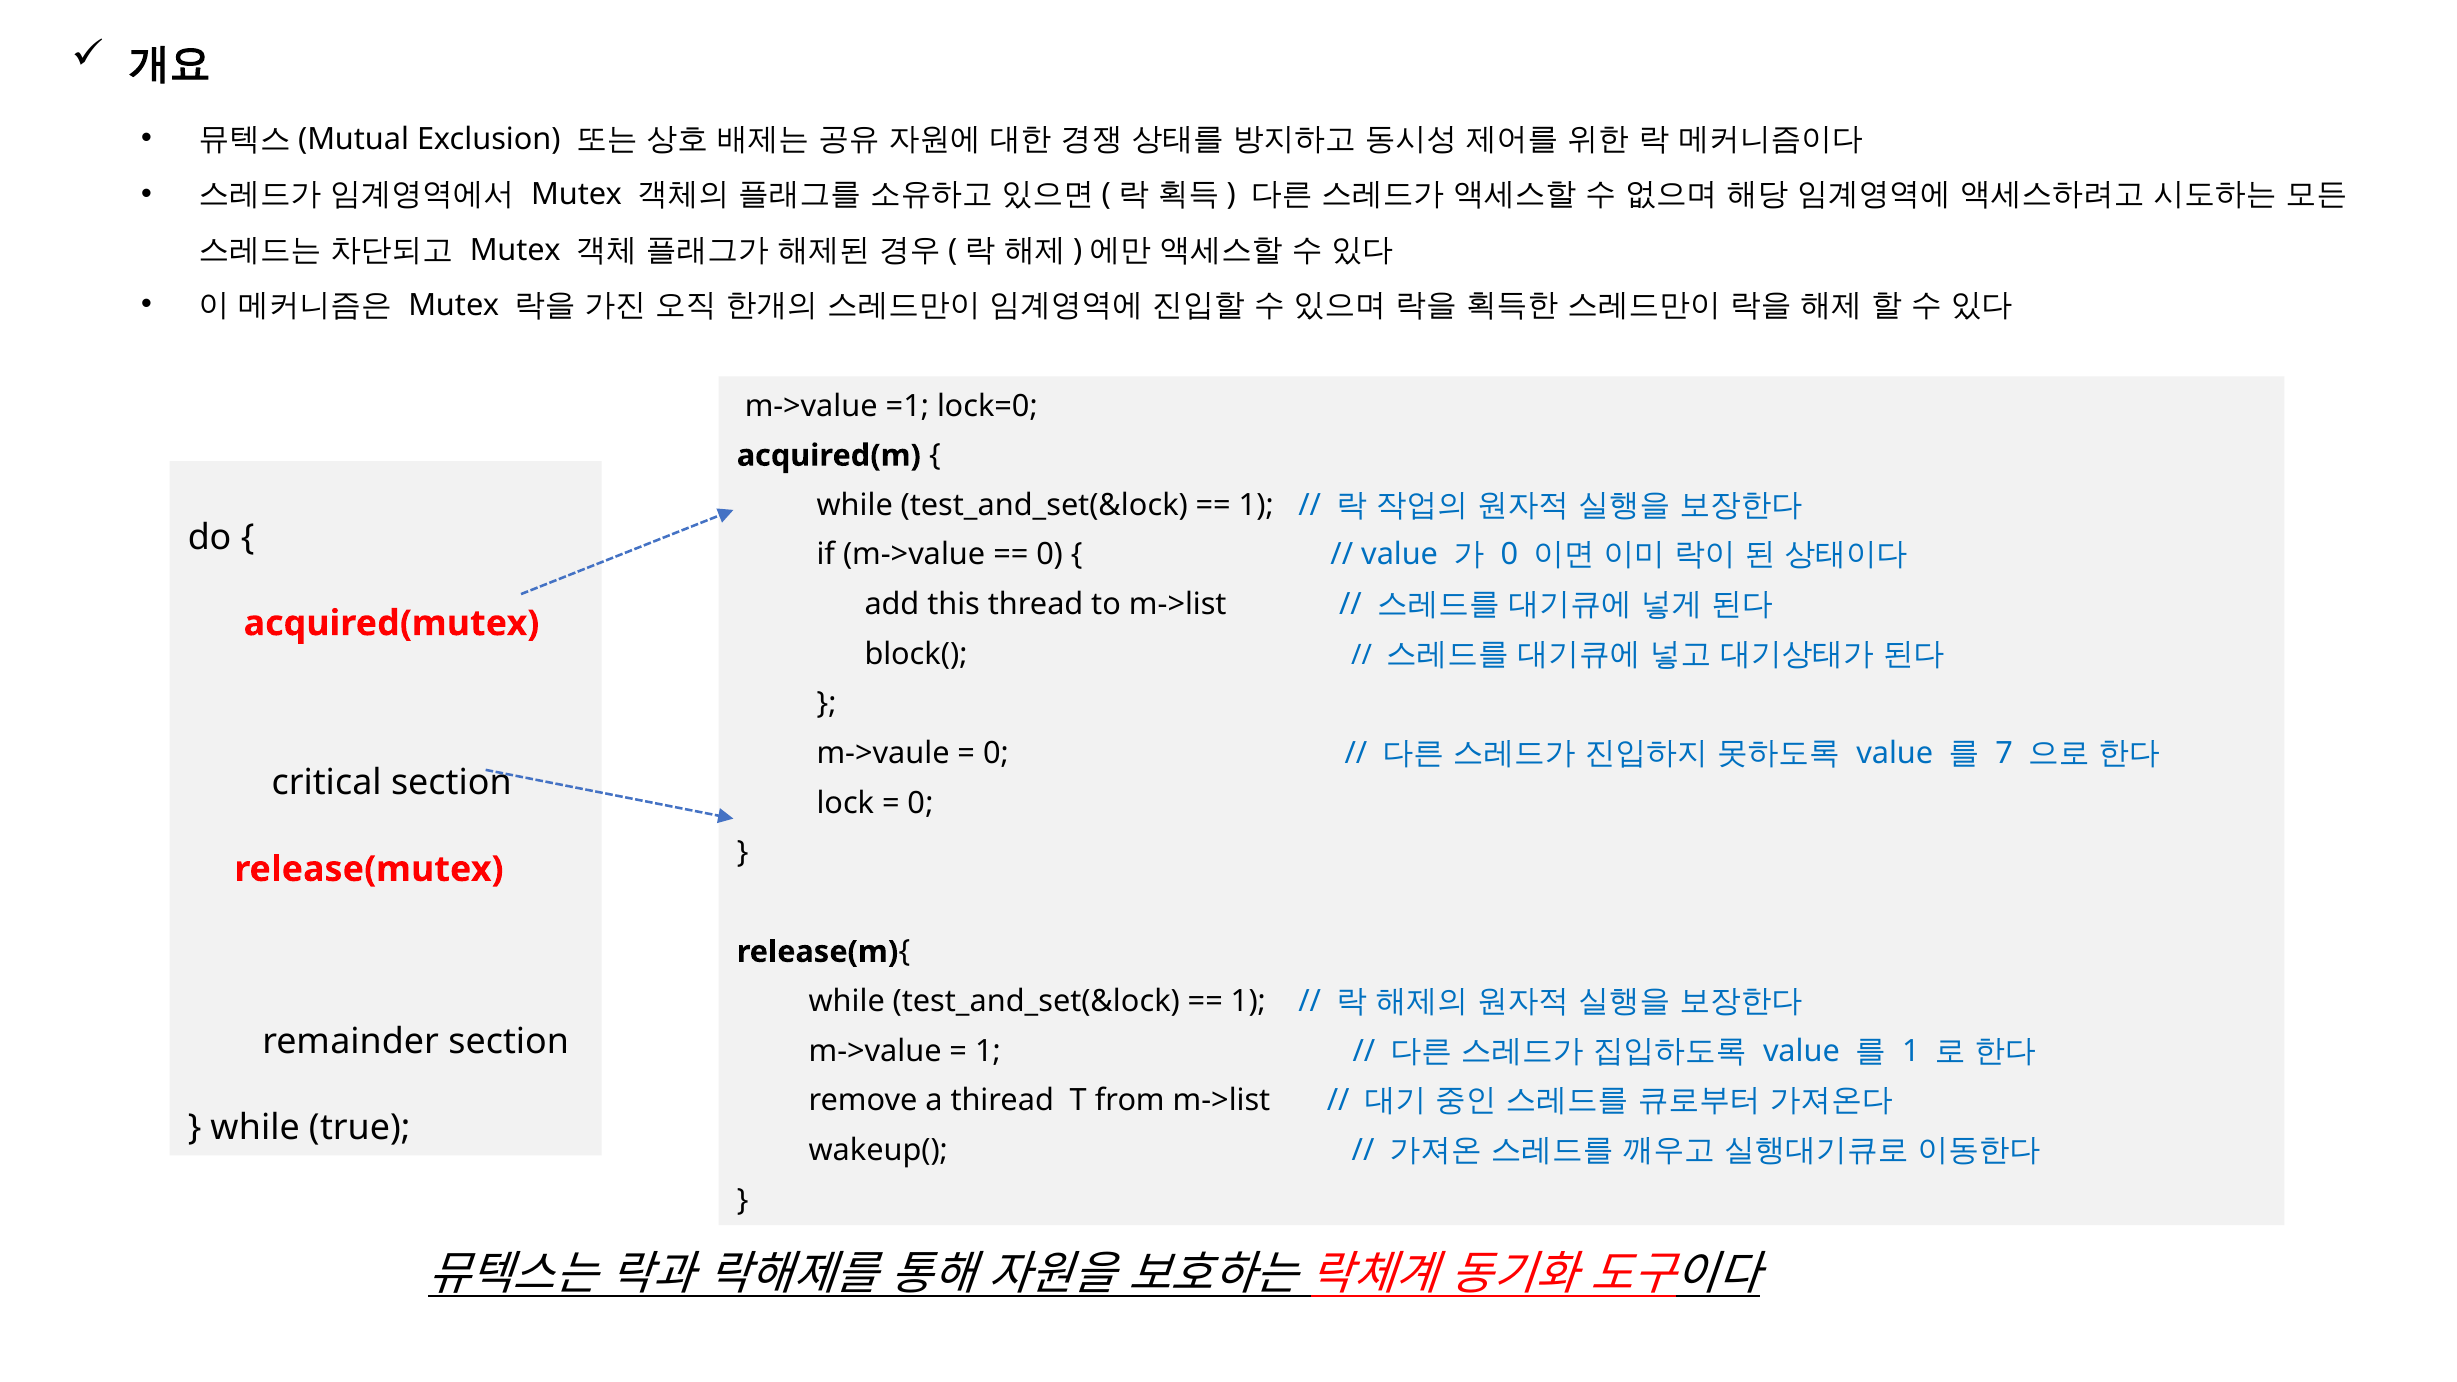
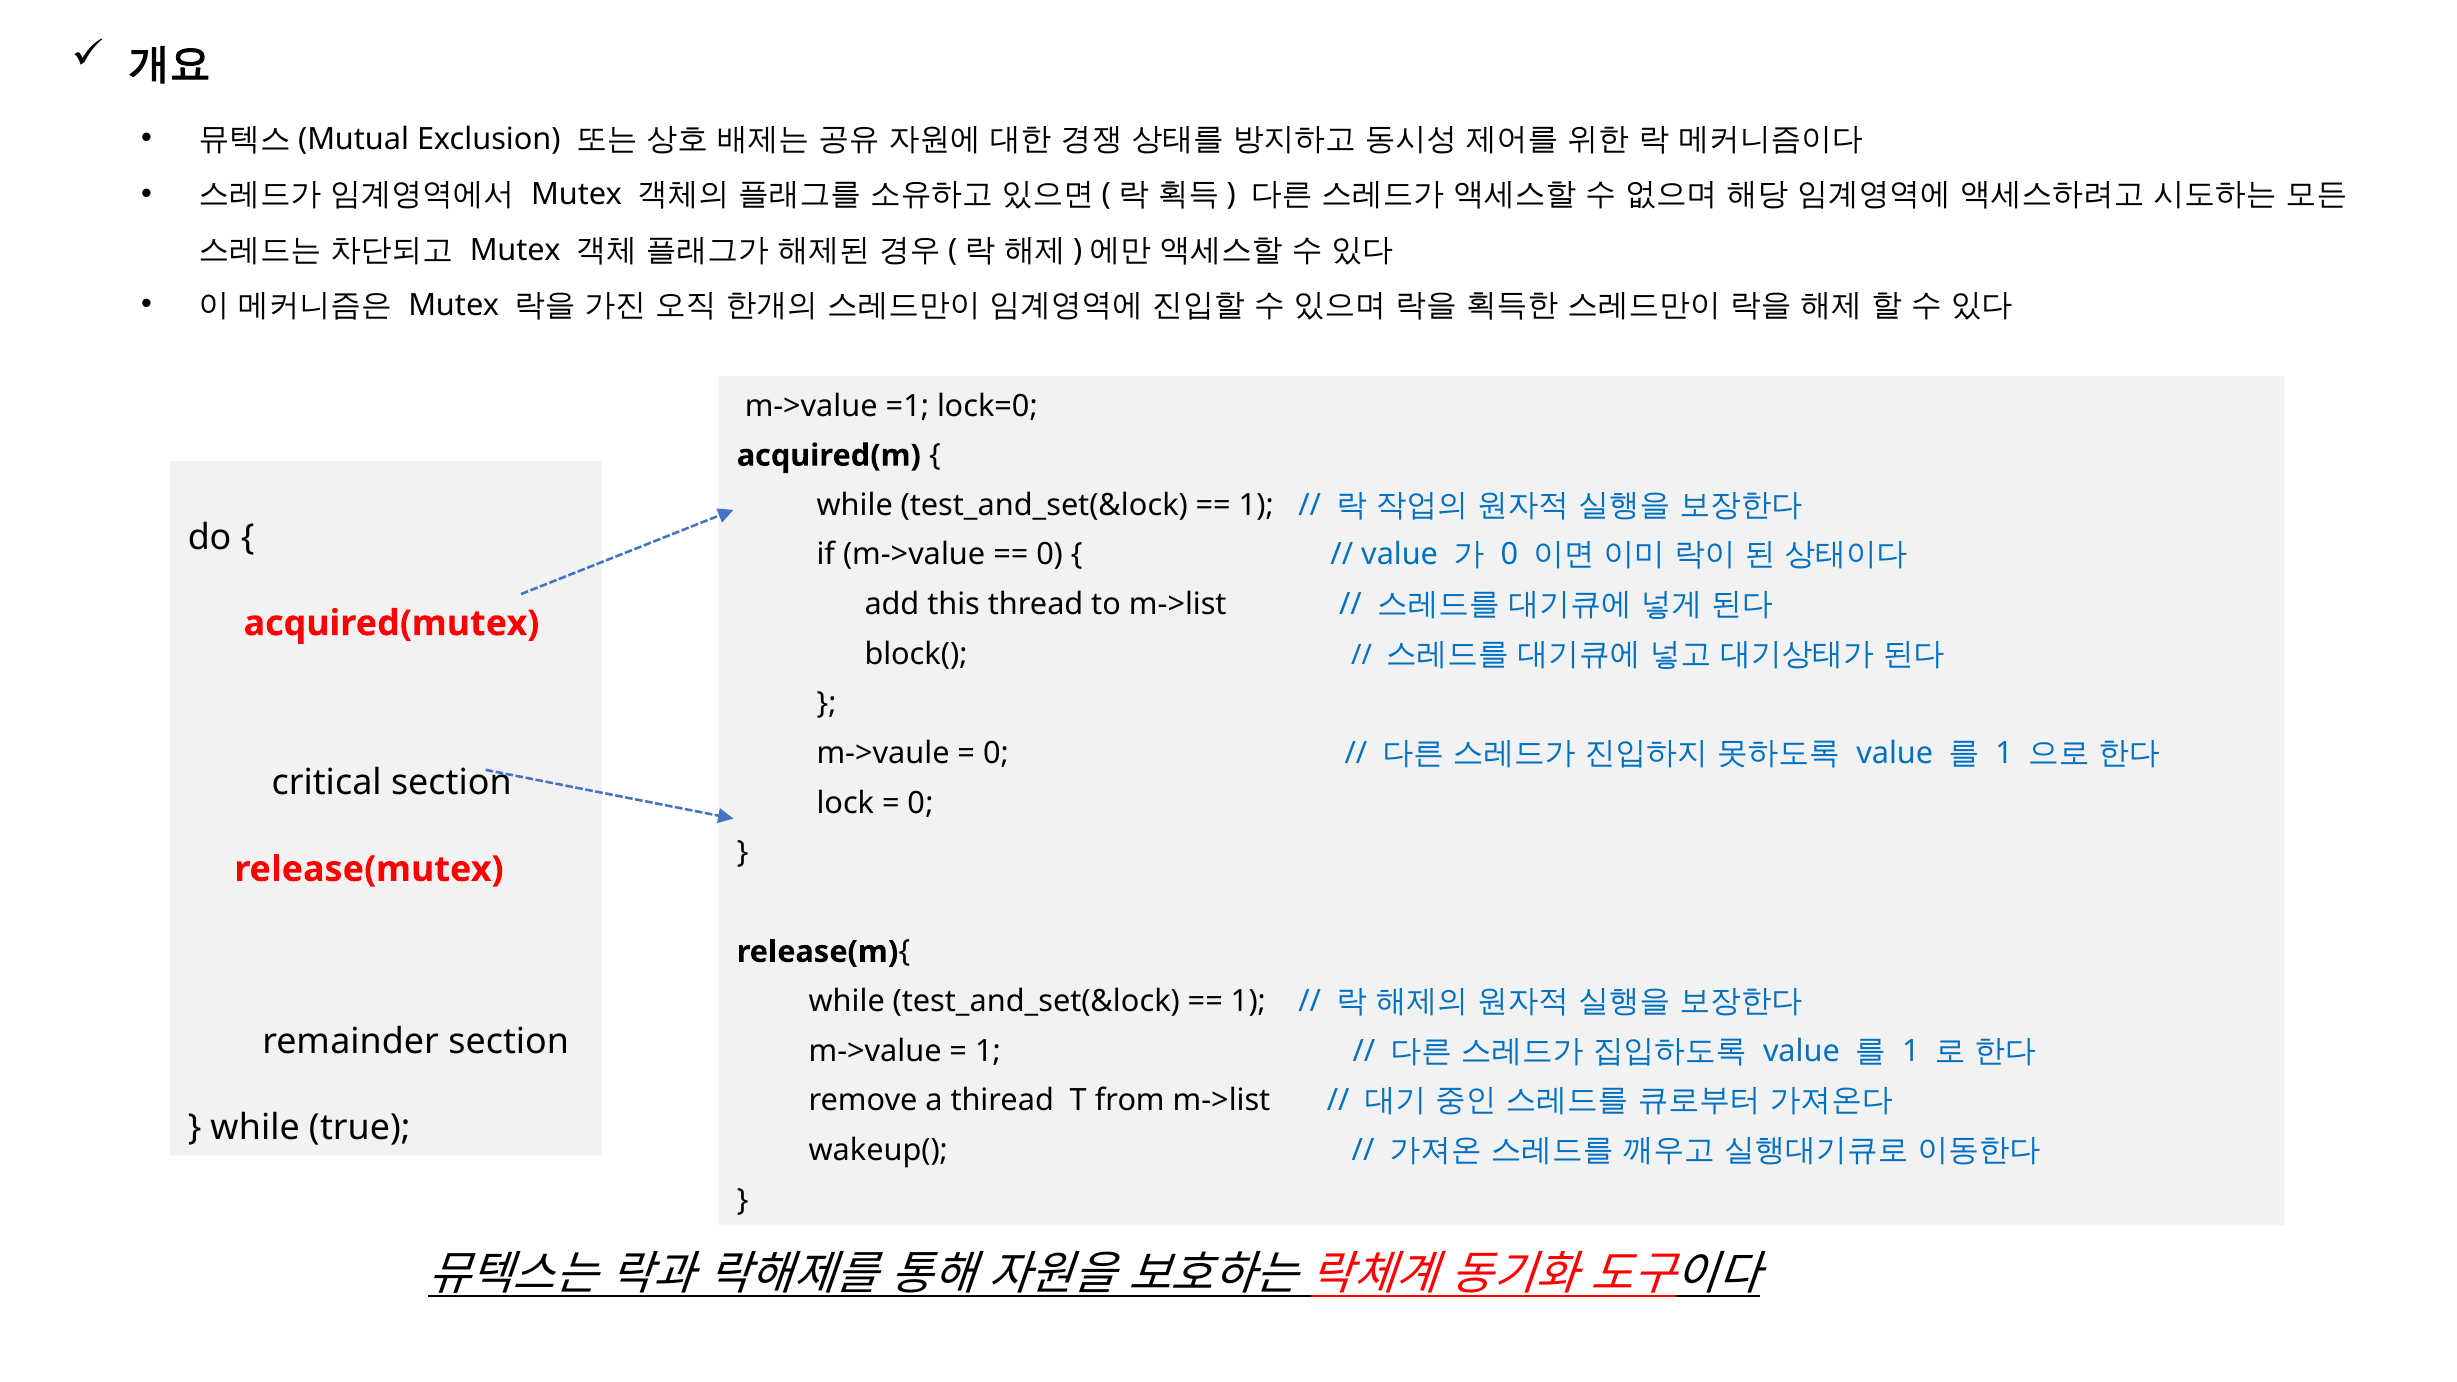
7: 7 -> 1 (2004, 753)
